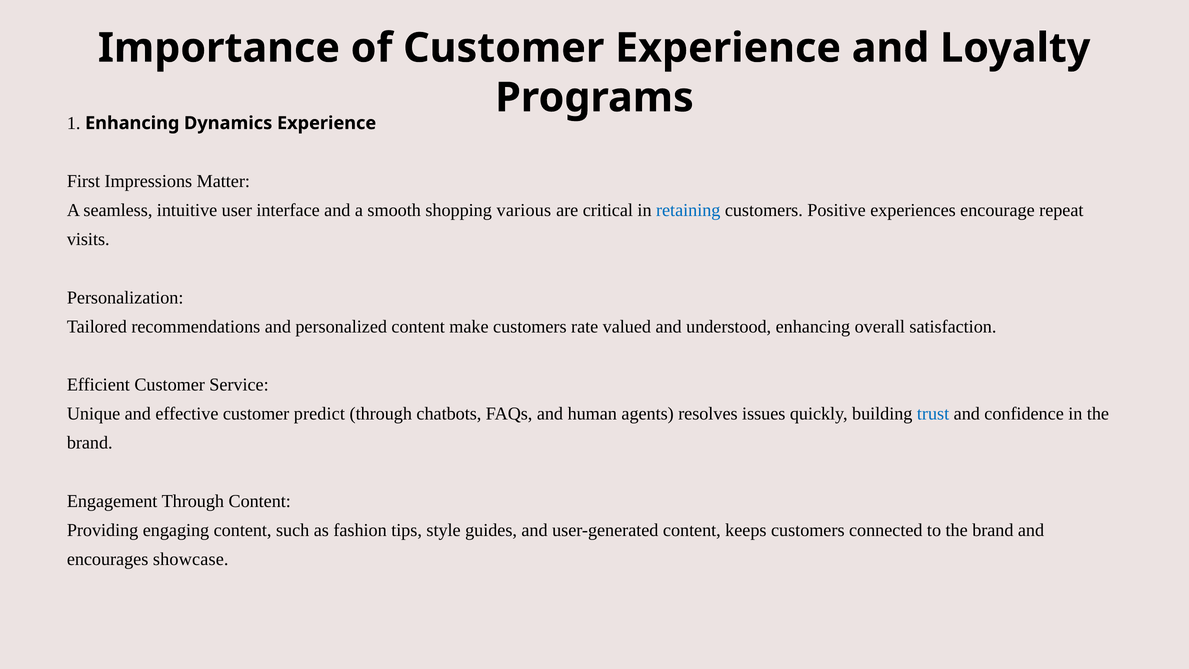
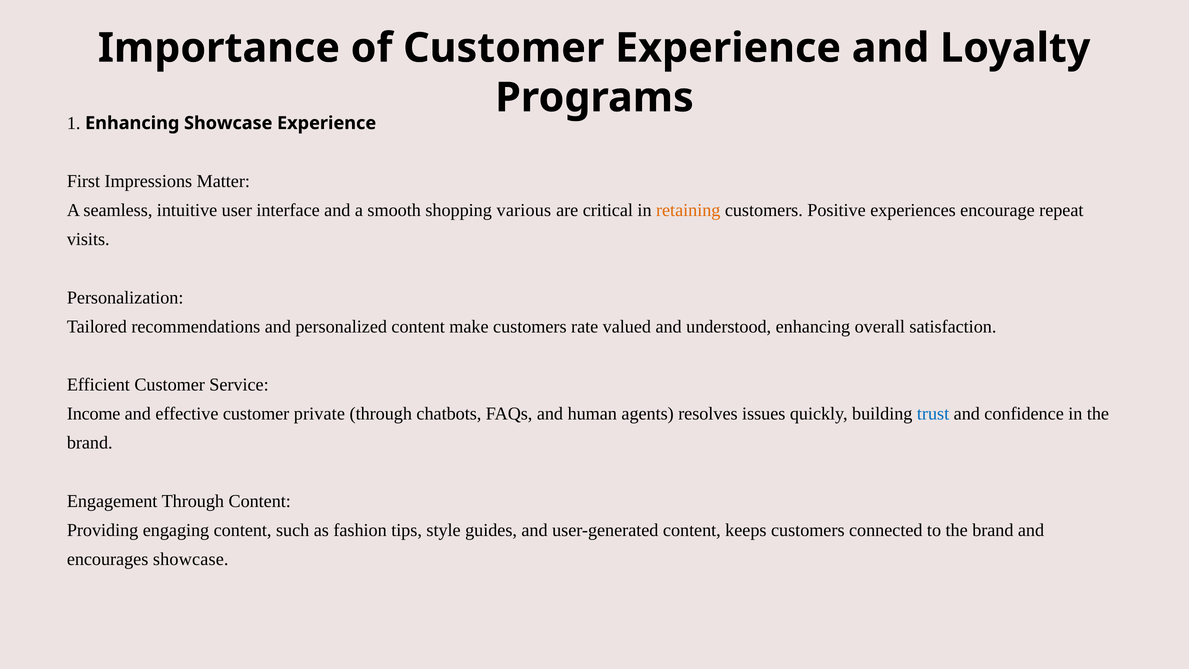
Enhancing Dynamics: Dynamics -> Showcase (228, 123)
retaining colour: blue -> orange (688, 210)
Unique: Unique -> Income (94, 414)
predict: predict -> private (319, 414)
